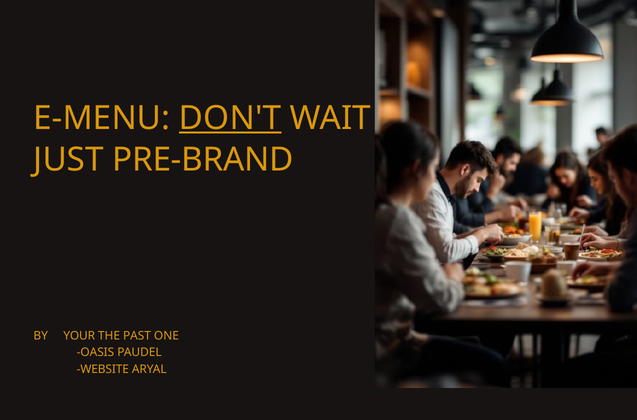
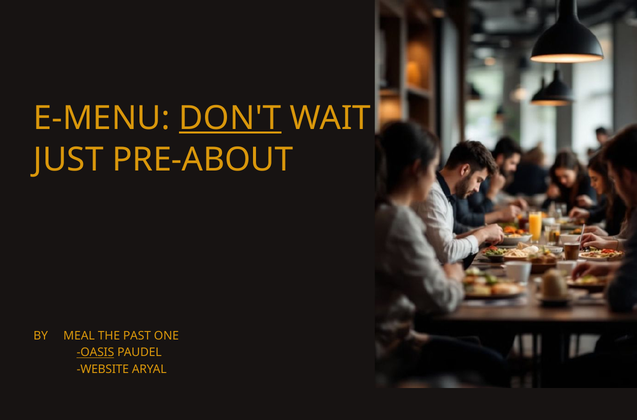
PRE-BRAND: PRE-BRAND -> PRE-ABOUT (203, 160)
YOUR: YOUR -> MEAL (79, 336)
OASIS underline: none -> present (95, 353)
